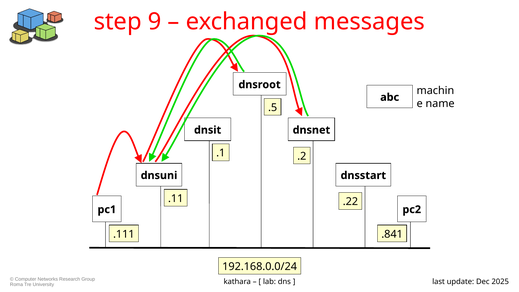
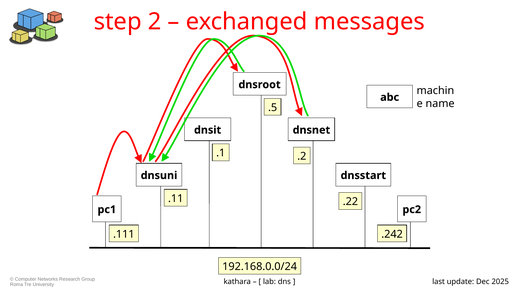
9: 9 -> 2 (155, 22)
.841: .841 -> .242 (392, 234)
